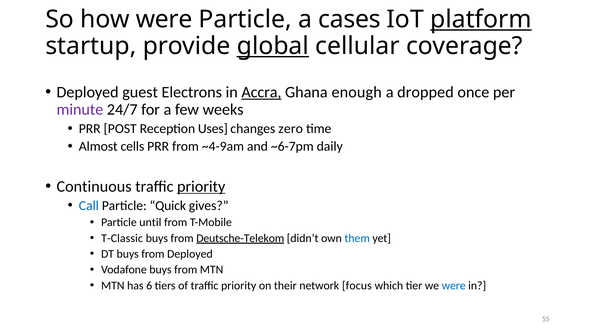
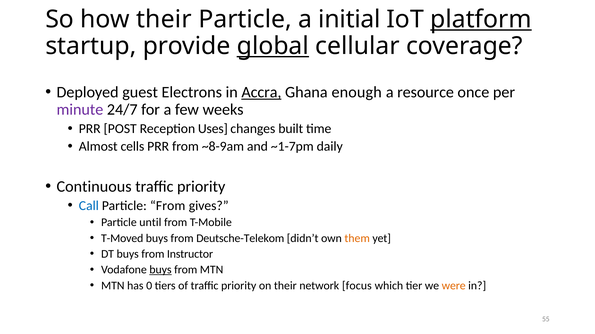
how were: were -> their (164, 19)
cases: cases -> initial (349, 19)
dropped: dropped -> resource (426, 92)
zero: zero -> built (291, 129)
~4-9am: ~4-9am -> ~8-9am (223, 147)
~6-7pm: ~6-7pm -> ~1-7pm (292, 147)
priority underline: present -> none (201, 187)
Particle Quick: Quick -> From (168, 206)
T-Classic: T-Classic -> T-Moved (122, 239)
Deutsche-Telekom underline: present -> none (240, 239)
them colour: blue -> orange (357, 239)
from Deployed: Deployed -> Instructor (190, 254)
buys underline: none -> present (160, 270)
6: 6 -> 0 (149, 286)
were colour: blue -> orange (454, 286)
